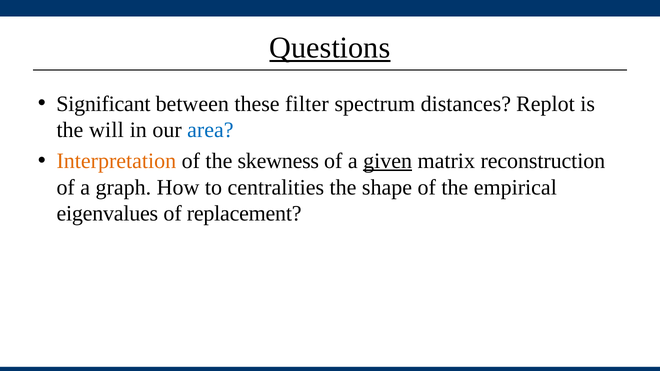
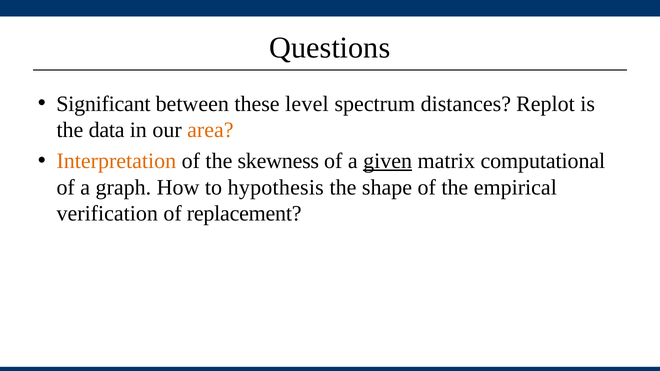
Questions underline: present -> none (330, 48)
filter: filter -> level (307, 104)
will: will -> data (107, 130)
area colour: blue -> orange (210, 130)
reconstruction: reconstruction -> computational (543, 161)
centralities: centralities -> hypothesis (276, 187)
eigenvalues: eigenvalues -> verification (107, 214)
